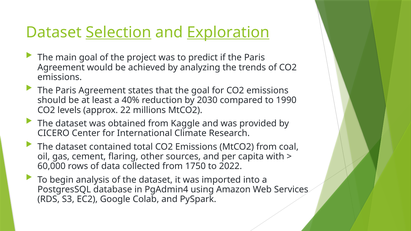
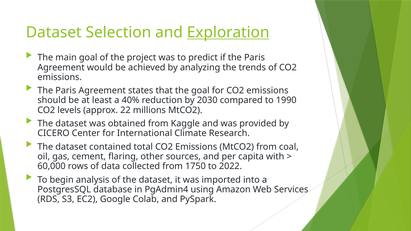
Selection underline: present -> none (118, 32)
